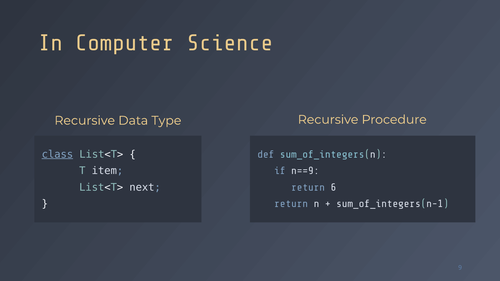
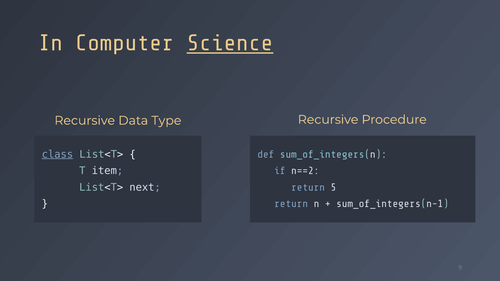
Science underline: none -> present (230, 43)
n==9: n==9 -> n==2 (305, 171)
6: 6 -> 5 (333, 187)
